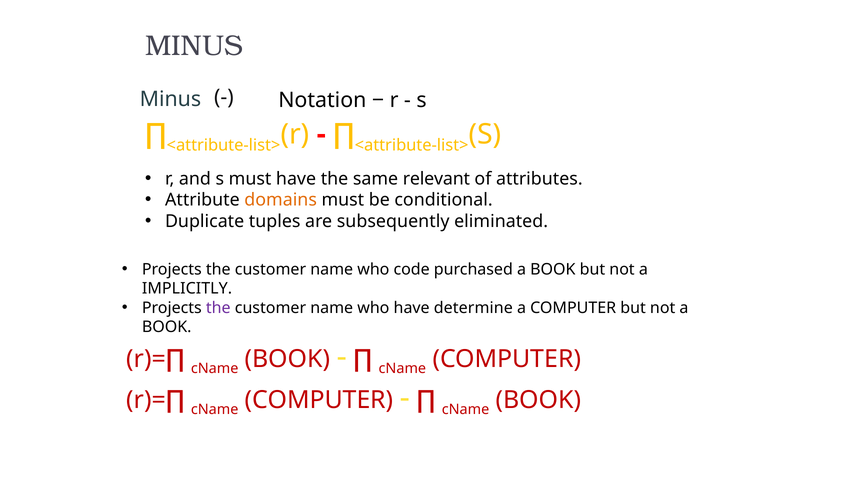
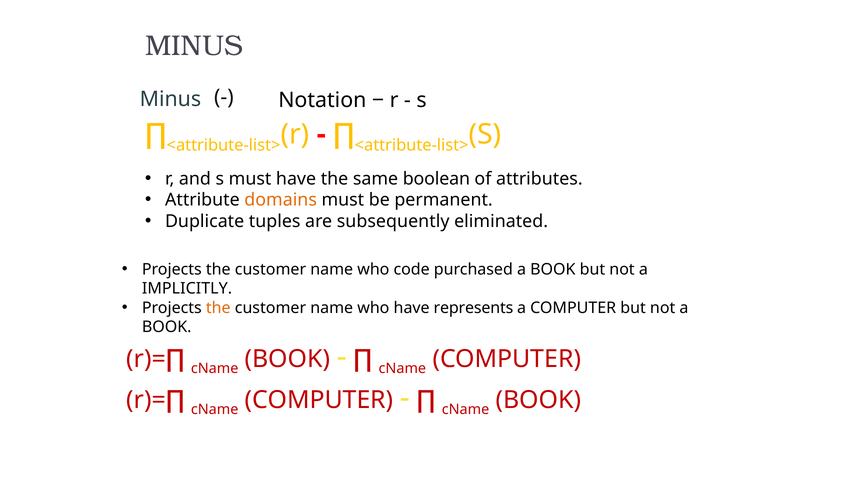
relevant: relevant -> boolean (436, 179)
conditional: conditional -> permanent (444, 200)
the colour: purple -> orange (218, 308)
determine: determine -> represents (473, 308)
